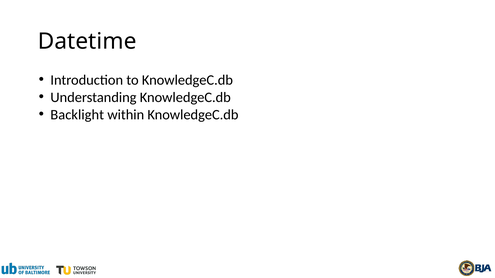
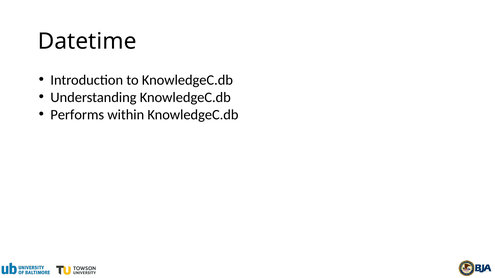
Backlight: Backlight -> Performs (77, 115)
